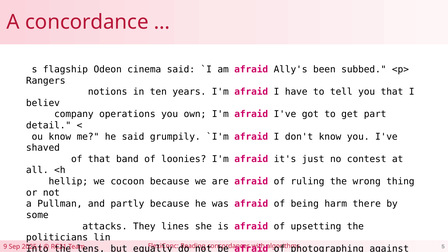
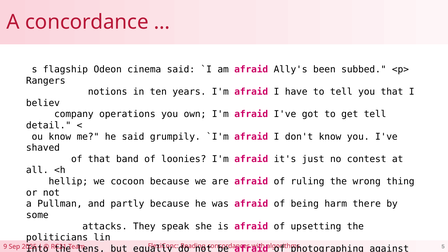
get part: part -> tell (375, 114)
They lines: lines -> speak (175, 226)
